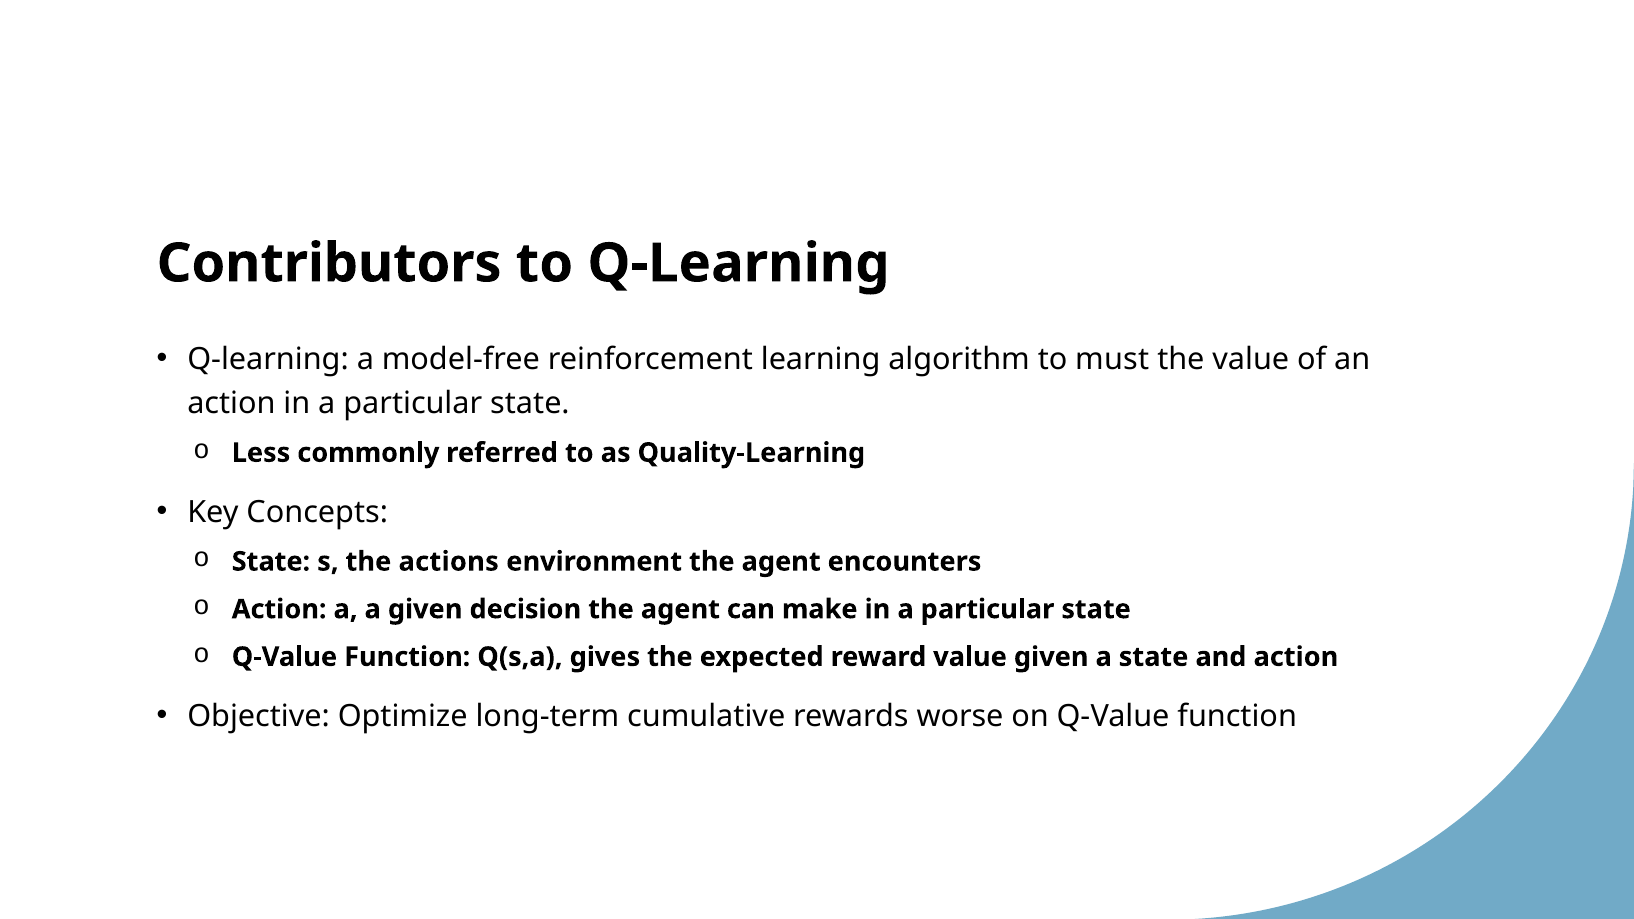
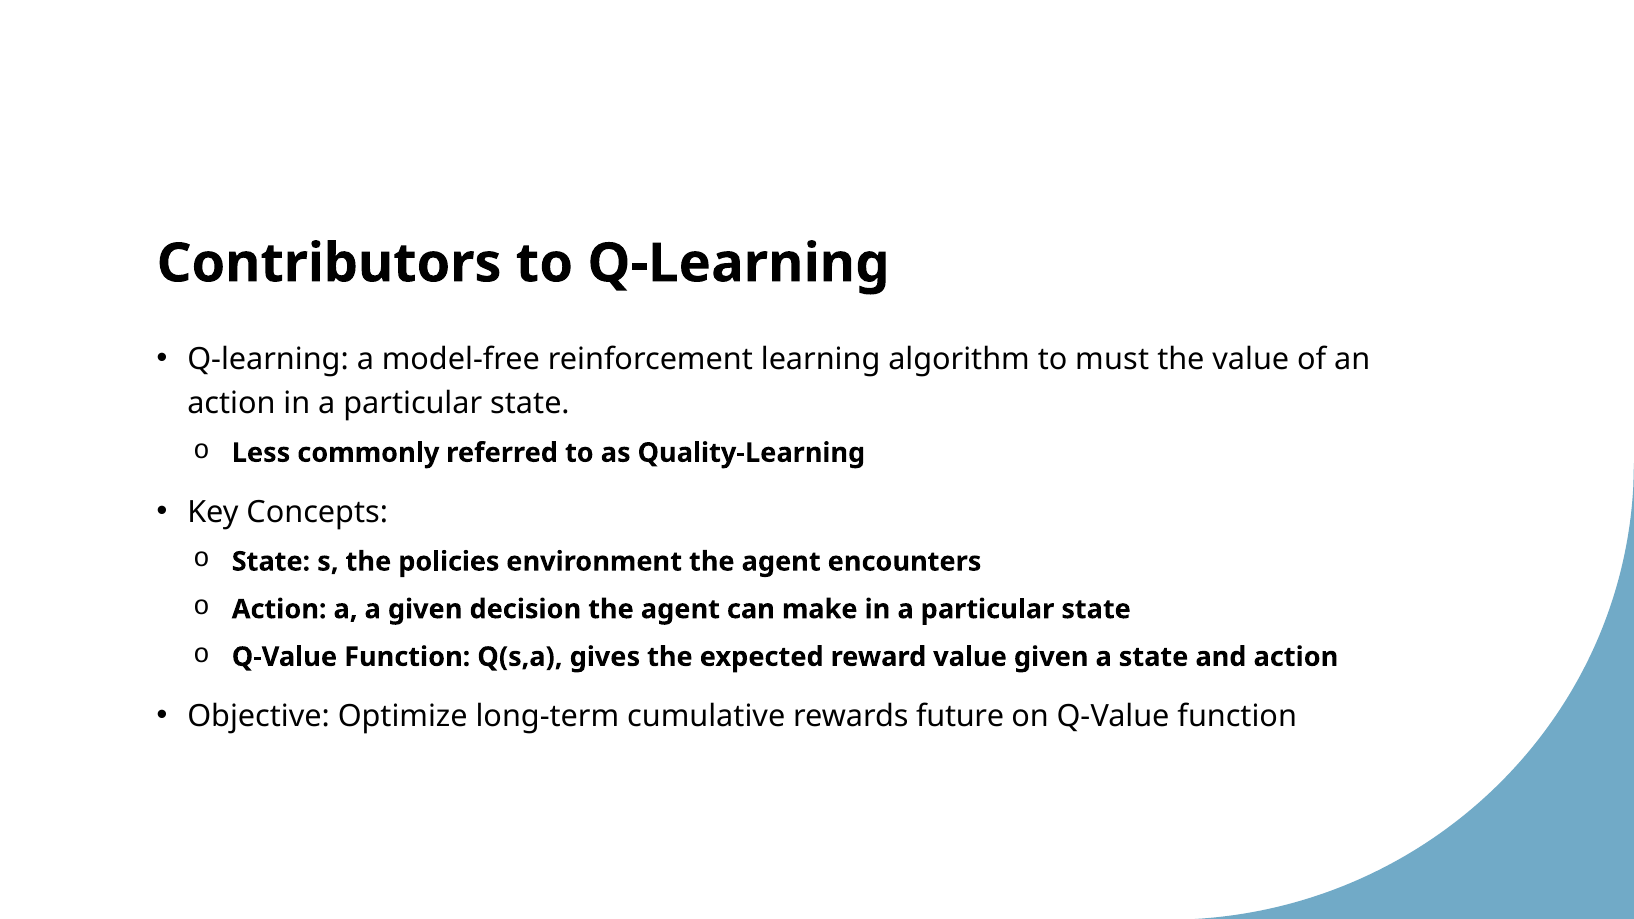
actions: actions -> policies (449, 562)
worse: worse -> future (960, 716)
